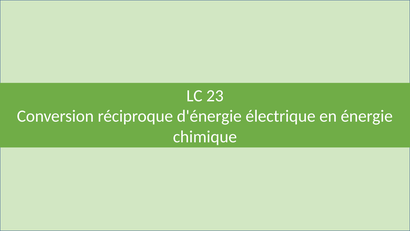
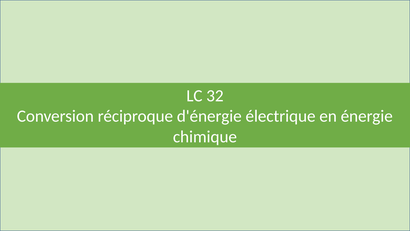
23: 23 -> 32 (215, 96)
